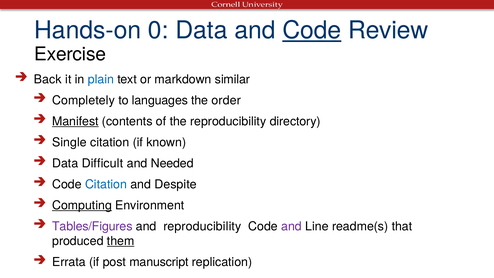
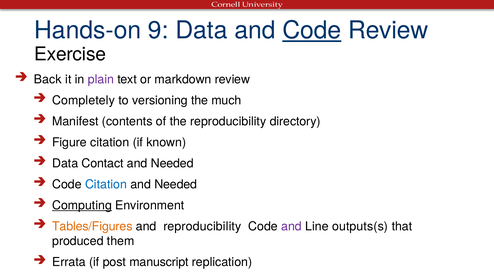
0: 0 -> 9 (158, 30)
plain colour: blue -> purple (101, 79)
markdown similar: similar -> review (232, 79)
languages: languages -> versioning (160, 100)
order: order -> much (226, 100)
Manifest underline: present -> none (75, 121)
Single: Single -> Figure (69, 142)
Difficult: Difficult -> Contact (103, 163)
Despite: Despite -> Needed (176, 184)
Tables/Figures colour: purple -> orange (92, 226)
readme(s: readme(s -> outputs(s (360, 226)
them underline: present -> none (121, 241)
